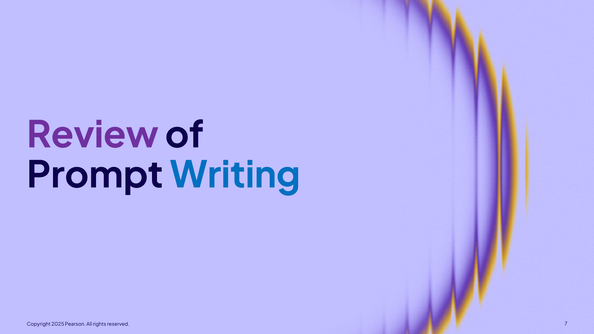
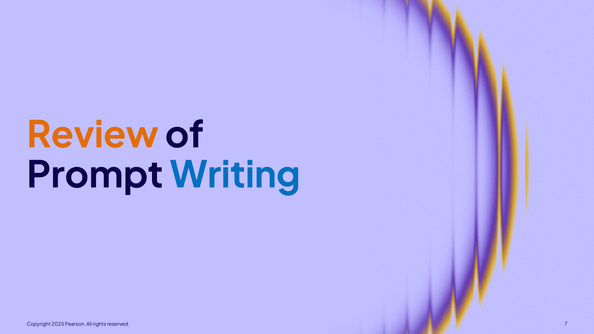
Review colour: purple -> orange (93, 135)
